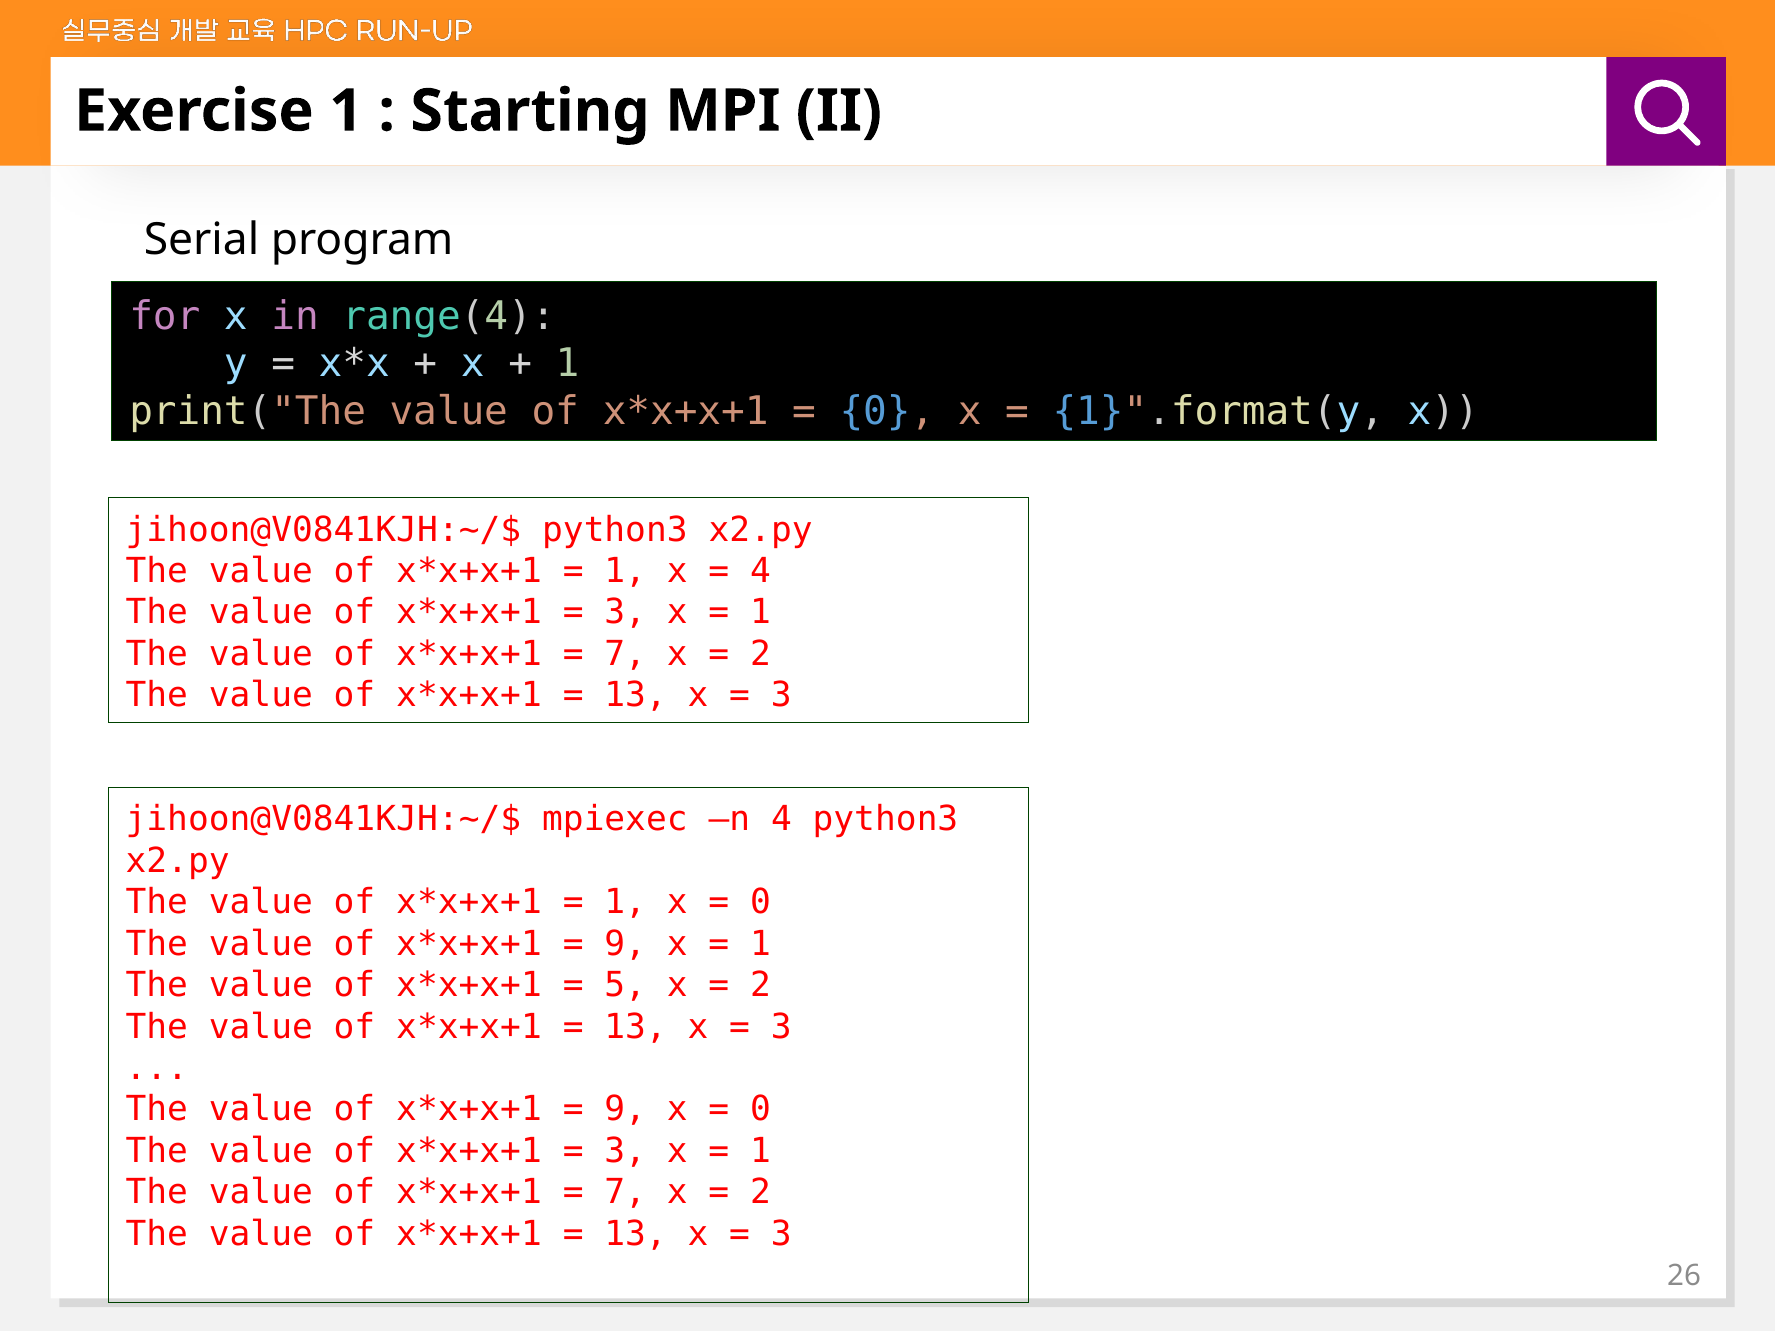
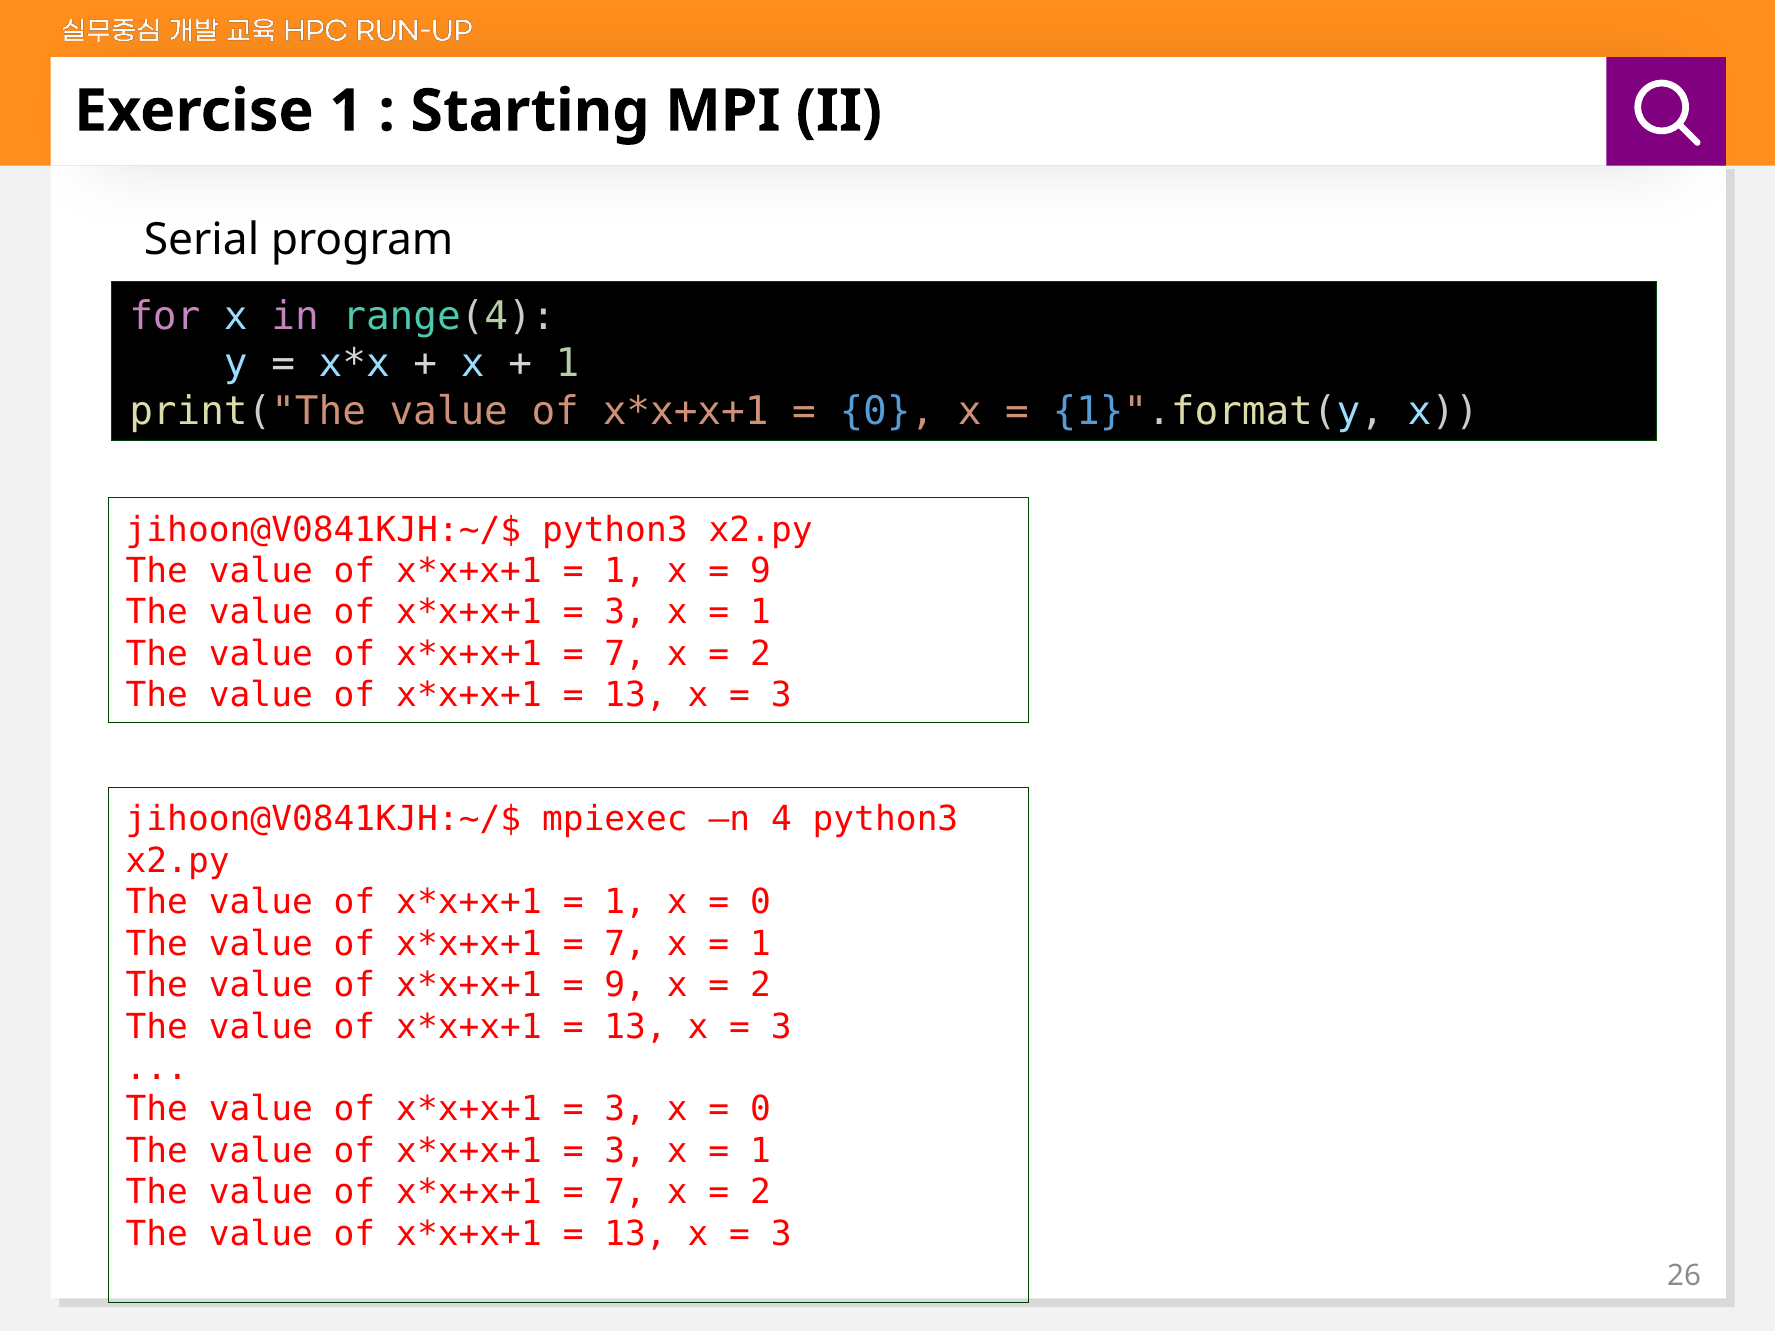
4: 4 -> 9 (760, 571)
9: 9 -> 7 (625, 944)
5: 5 -> 9 (625, 985)
9: 9 -> 3 (625, 1110)
